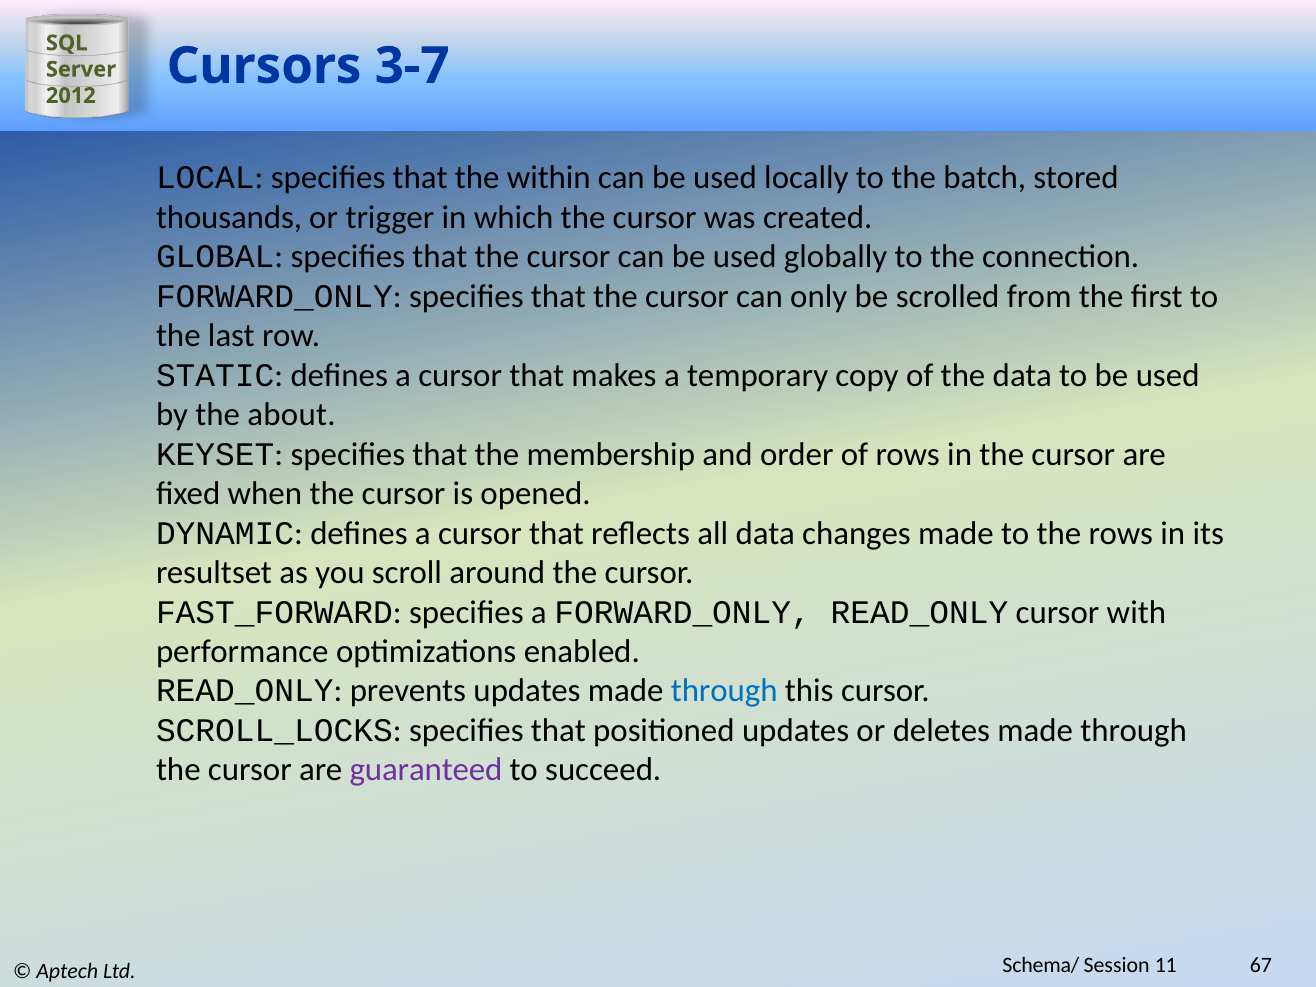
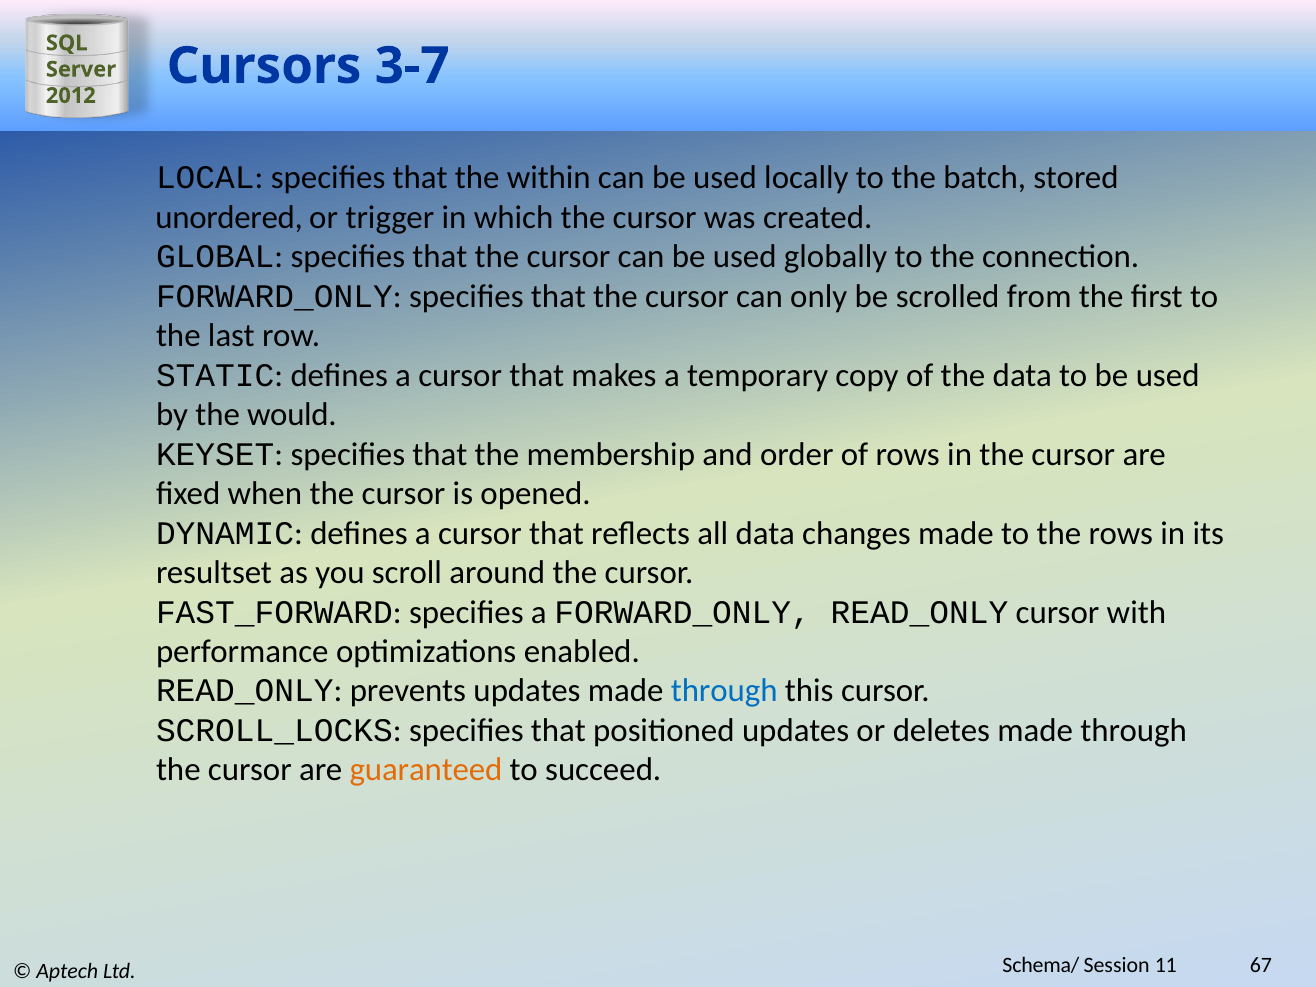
thousands: thousands -> unordered (229, 217)
about: about -> would (292, 415)
guaranteed colour: purple -> orange (426, 770)
